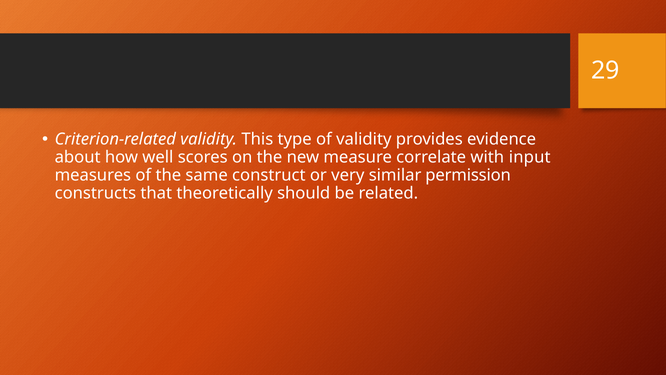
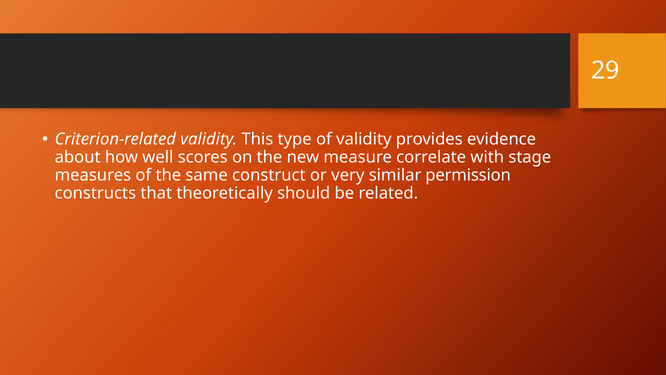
input: input -> stage (530, 157)
